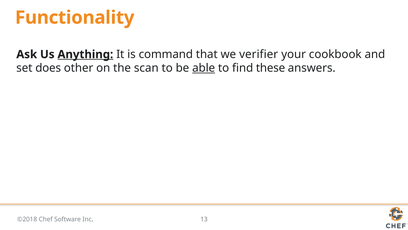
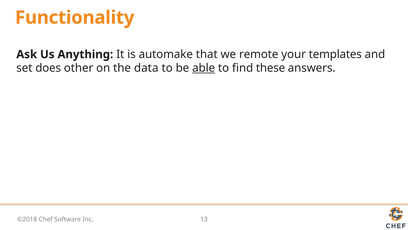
Anything underline: present -> none (85, 54)
command: command -> automake (166, 54)
verifier: verifier -> remote (259, 54)
cookbook: cookbook -> templates (335, 54)
scan: scan -> data (146, 68)
